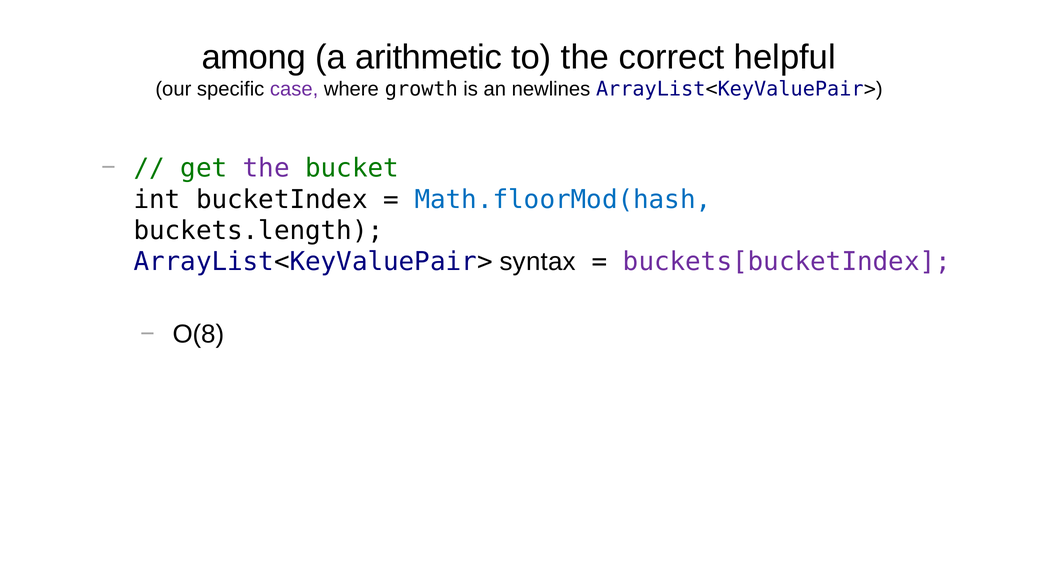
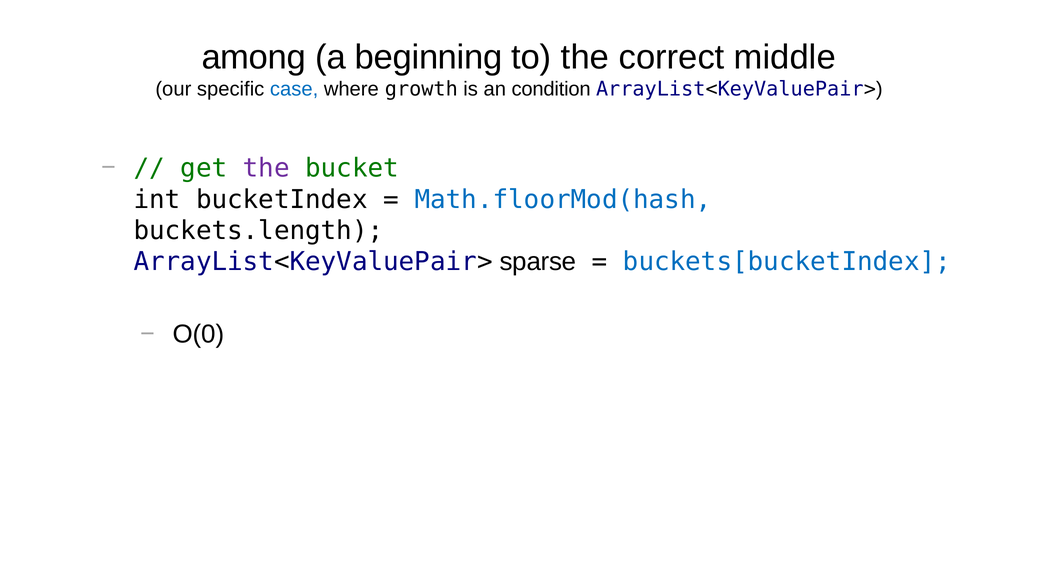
arithmetic: arithmetic -> beginning (429, 57)
helpful: helpful -> middle (785, 57)
case colour: purple -> blue (294, 89)
newlines: newlines -> condition (551, 89)
syntax: syntax -> sparse (538, 262)
buckets[bucketIndex colour: purple -> blue (787, 262)
O(8: O(8 -> O(0 (198, 334)
